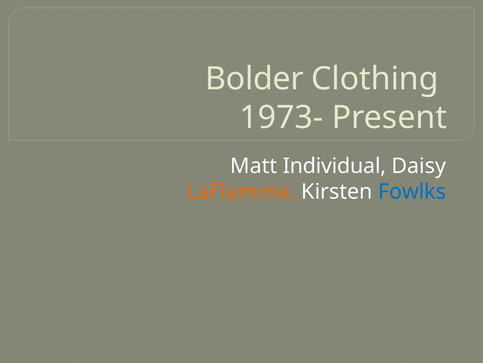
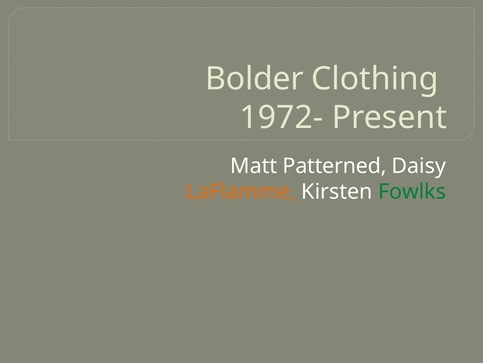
1973-: 1973- -> 1972- (281, 117)
Individual: Individual -> Patterned (335, 166)
Fowlks colour: blue -> green (412, 191)
